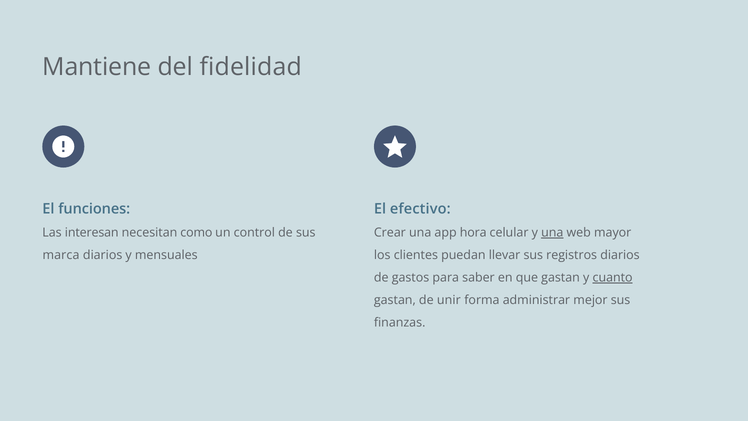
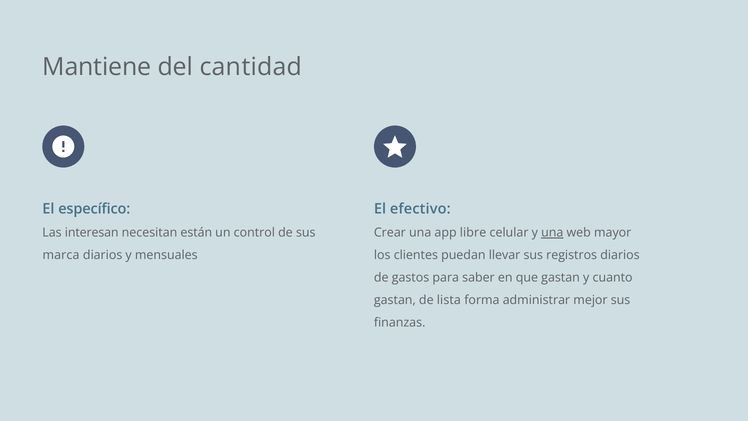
fidelidad: fidelidad -> cantidad (251, 67)
funciones: funciones -> específico (94, 209)
como: como -> están (196, 233)
hora: hora -> libre (473, 233)
cuanto underline: present -> none (613, 277)
unir: unir -> lista (449, 300)
